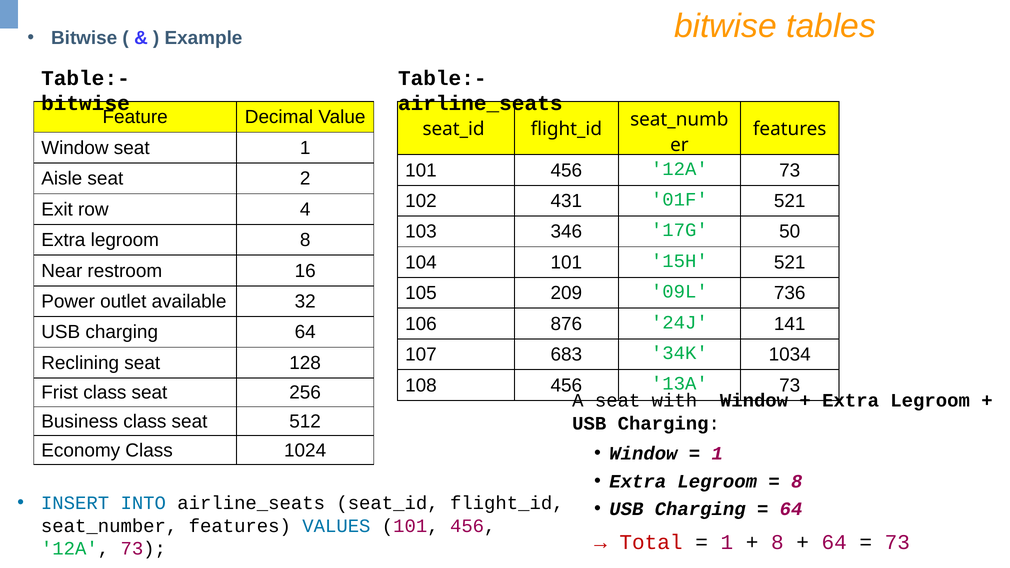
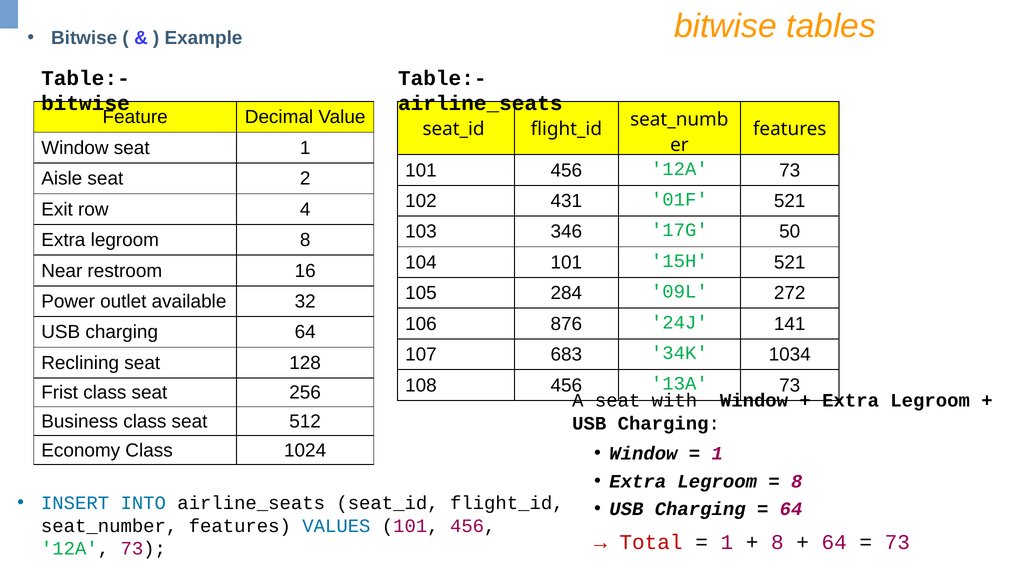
209: 209 -> 284 (566, 293)
736: 736 -> 272 (790, 293)
